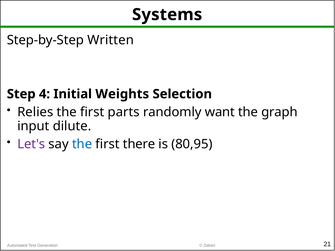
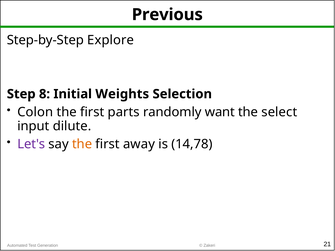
Systems: Systems -> Previous (167, 15)
Written: Written -> Explore (111, 40)
4: 4 -> 8 (45, 94)
Relies: Relies -> Colon (35, 112)
graph: graph -> select (279, 112)
the colour: blue -> orange (82, 144)
there: there -> away (139, 144)
80,95: 80,95 -> 14,78 (192, 144)
